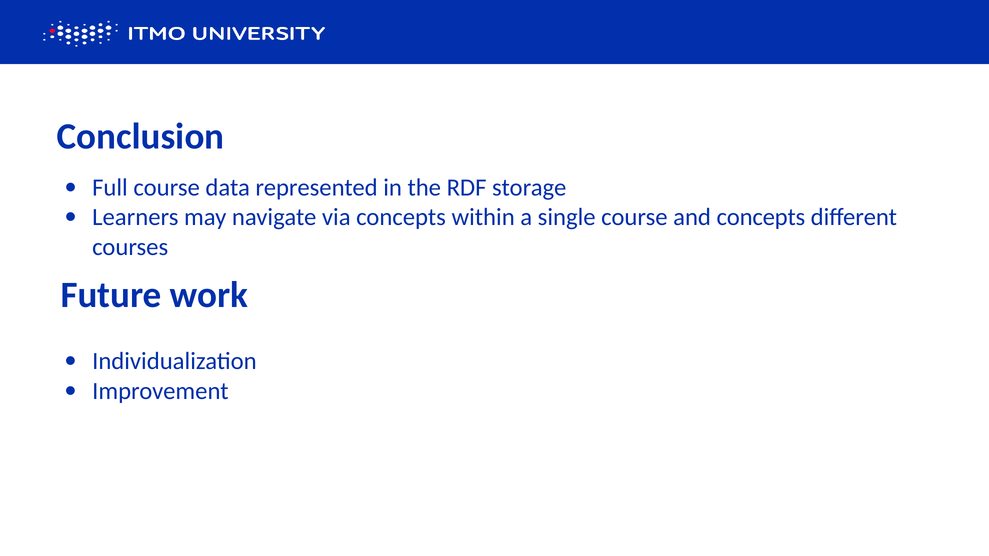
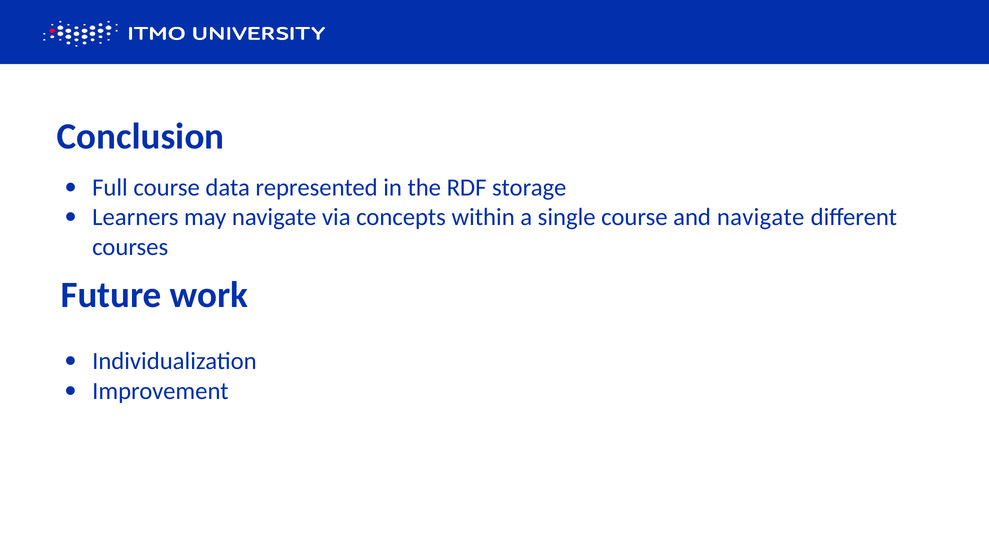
and concepts: concepts -> navigate (761, 217)
